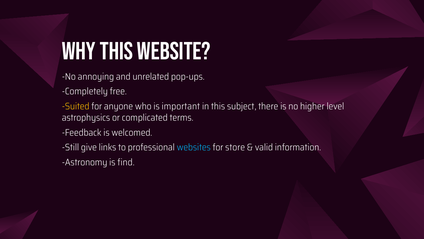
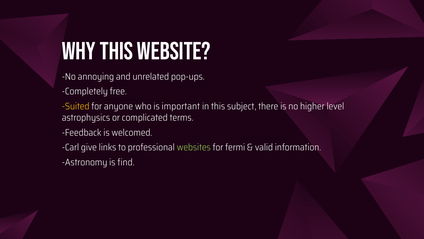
Still: Still -> Carl (70, 147)
websites colour: light blue -> light green (194, 147)
store: store -> fermi (235, 147)
